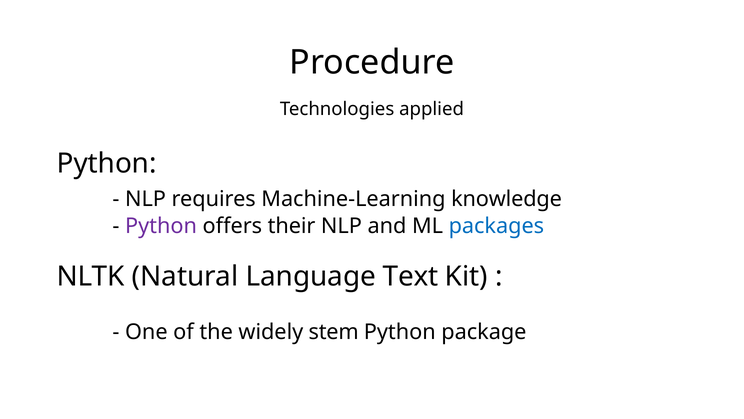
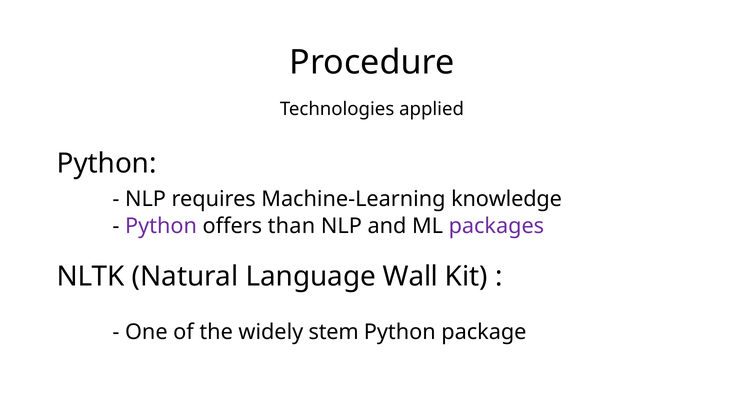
their: their -> than (291, 226)
packages colour: blue -> purple (496, 226)
Text: Text -> Wall (411, 276)
